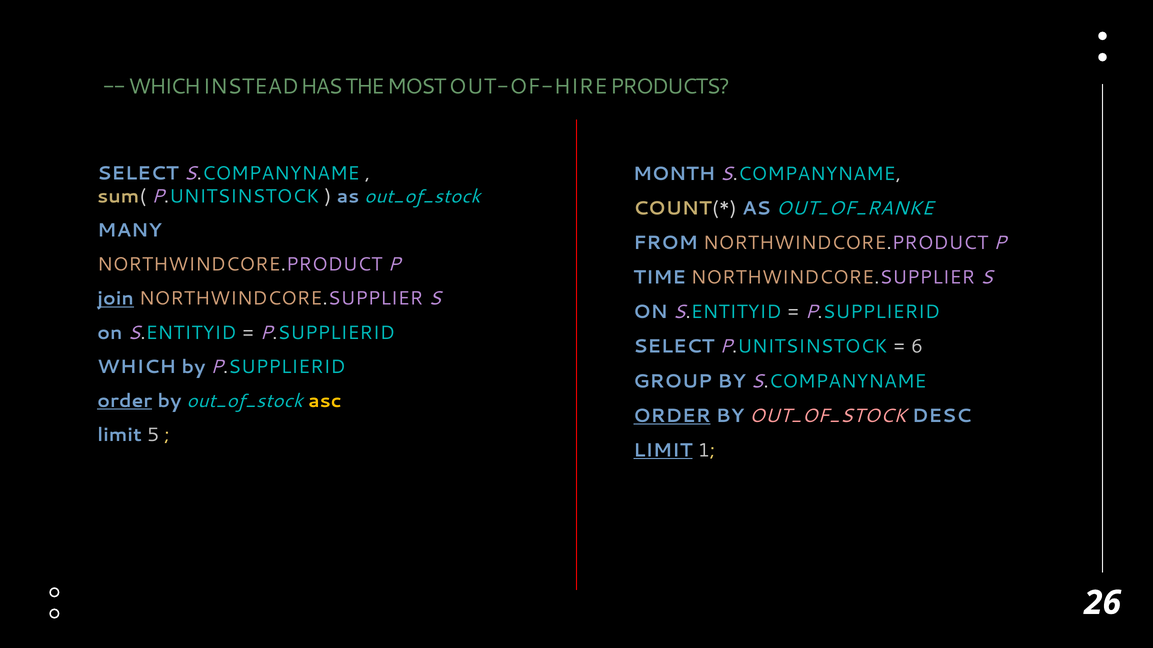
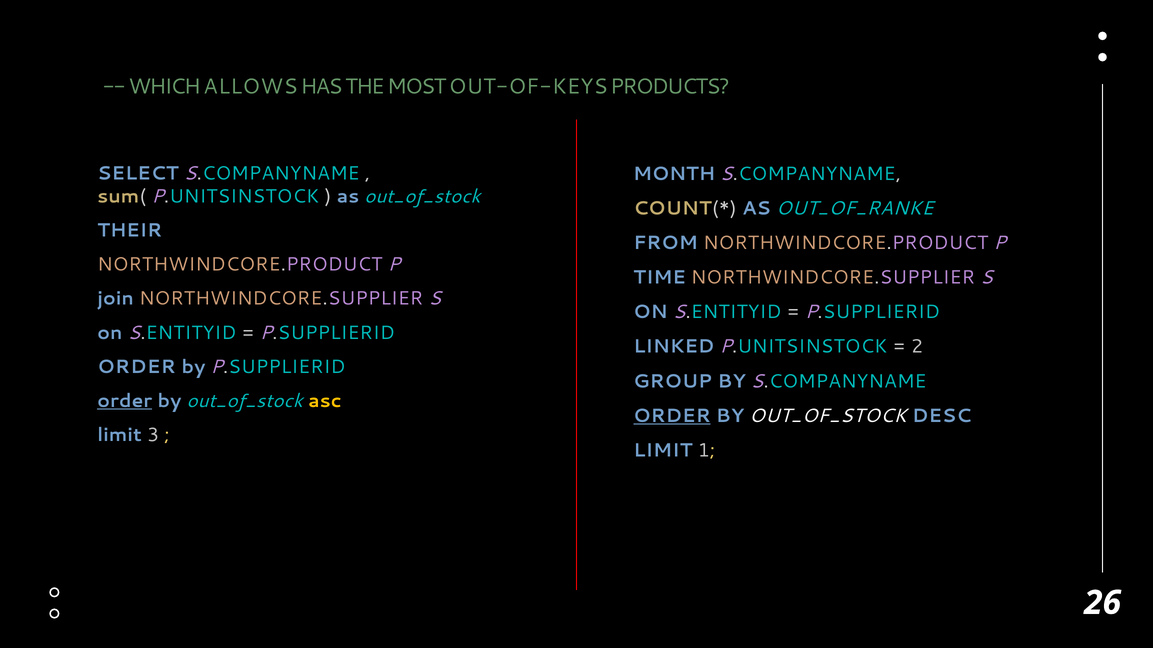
INSTEAD: INSTEAD -> ALLOWS (251, 87)
OUT-OF-HIRE: OUT-OF-HIRE -> OUT-OF-KEYS (528, 87)
MANY: MANY -> THEIR (130, 231)
join underline: present -> none (116, 299)
SELECT: SELECT -> LINKED (674, 347)
6: 6 -> 2 (917, 347)
WHICH: WHICH -> ORDER (137, 367)
OUT_OF_STOCK colour: pink -> white (828, 416)
5: 5 -> 3 (153, 435)
LIMIT underline: present -> none (663, 451)
